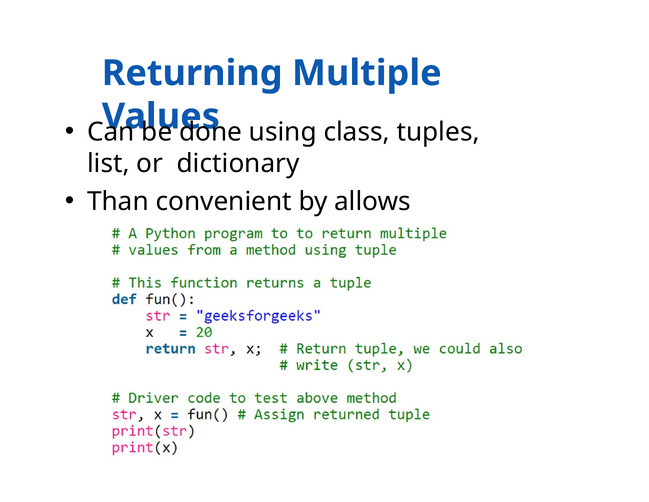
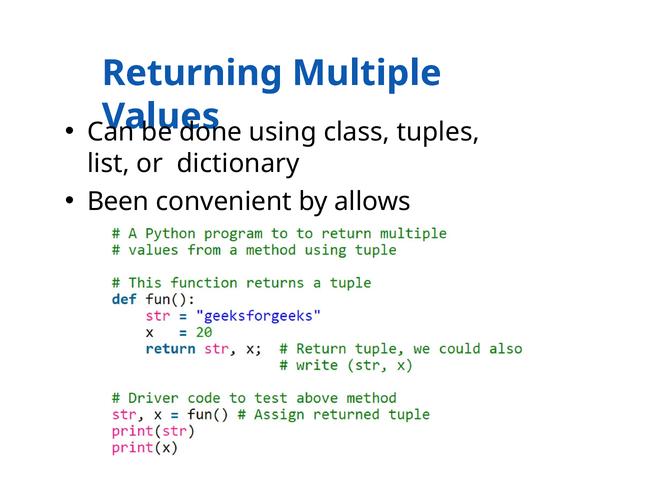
Than: Than -> Been (118, 201)
